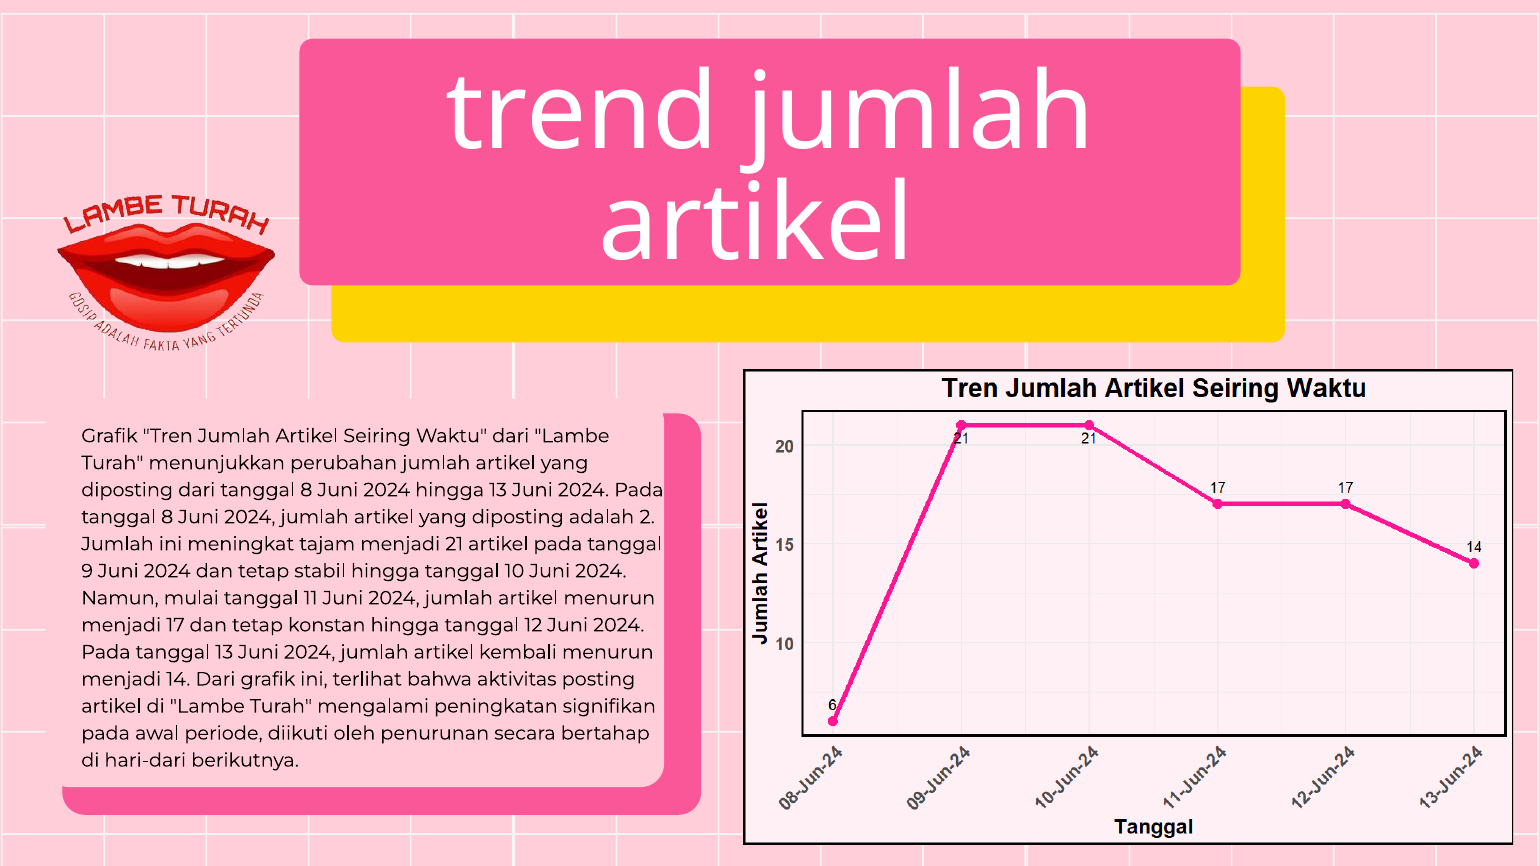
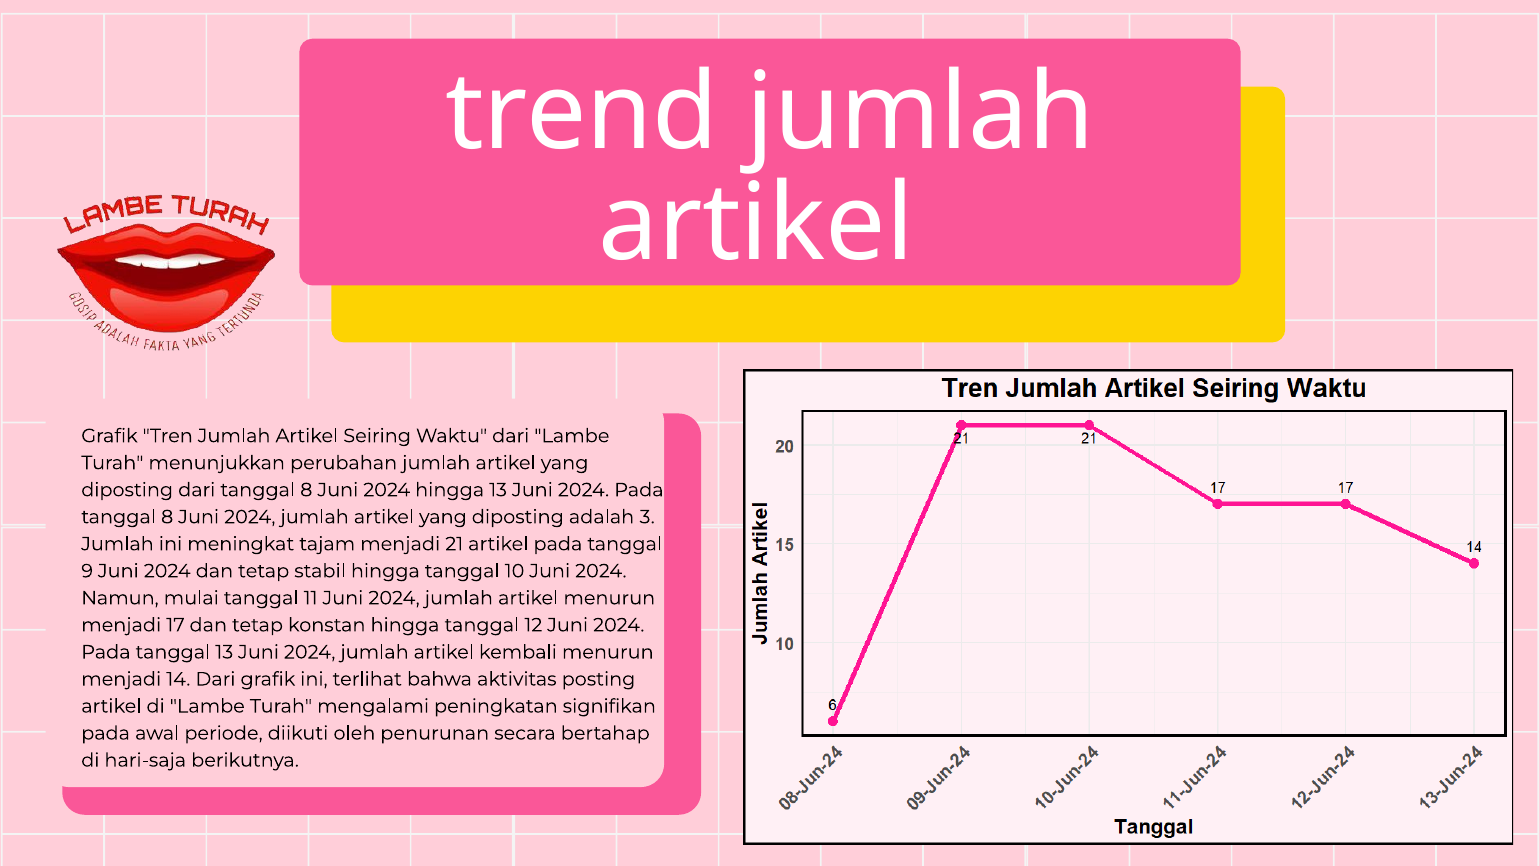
2: 2 -> 3 (647, 517)
hari-dari: hari-dari -> hari-saja (145, 760)
